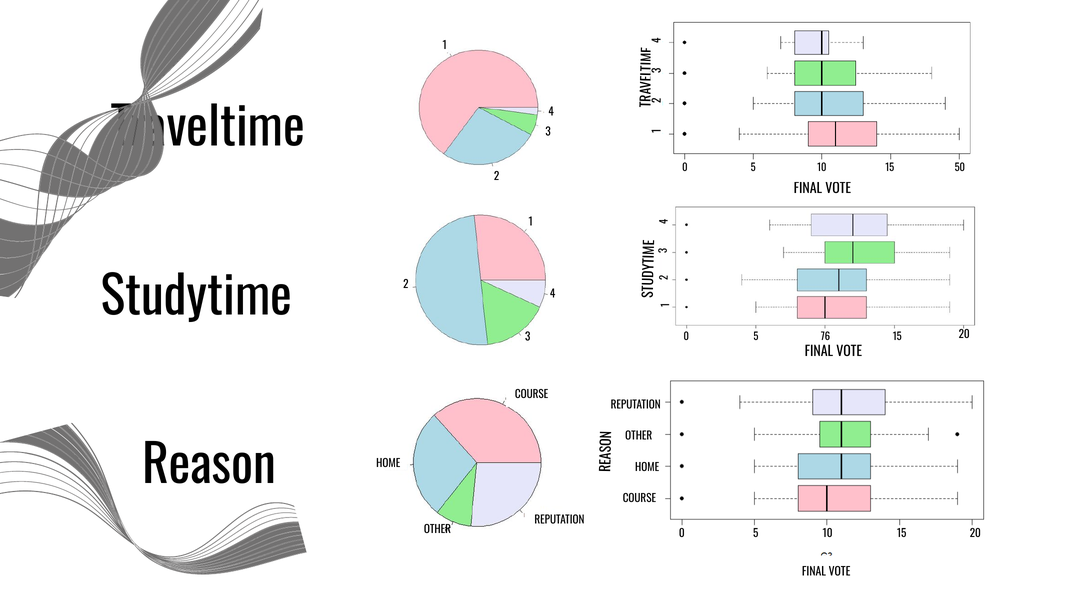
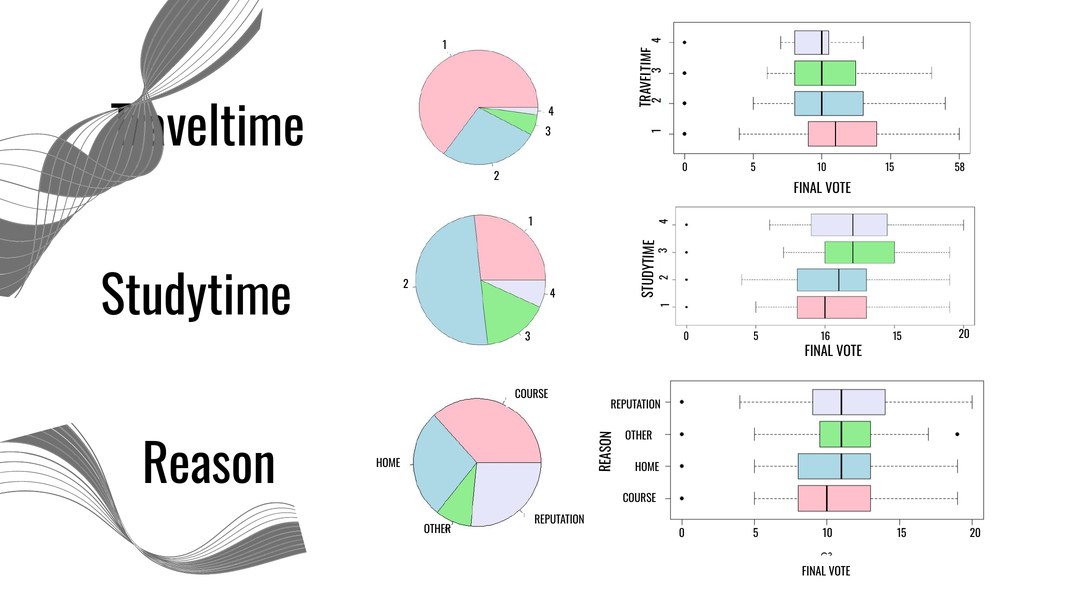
50: 50 -> 58 (960, 168)
76: 76 -> 16 (825, 337)
